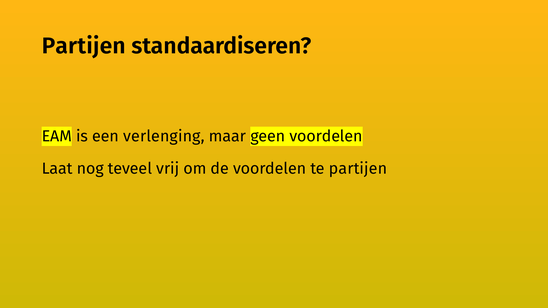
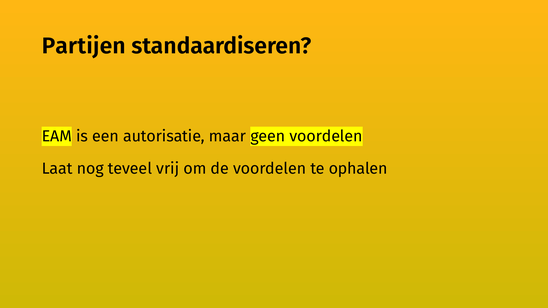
verlenging: verlenging -> autorisatie (164, 136)
te partijen: partijen -> ophalen (358, 169)
